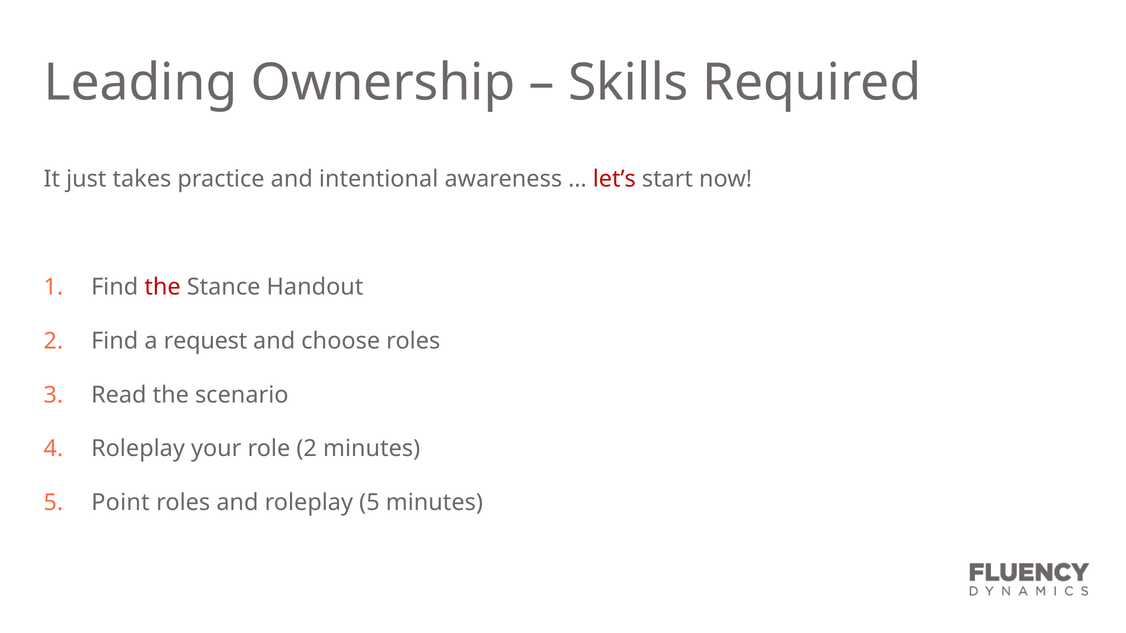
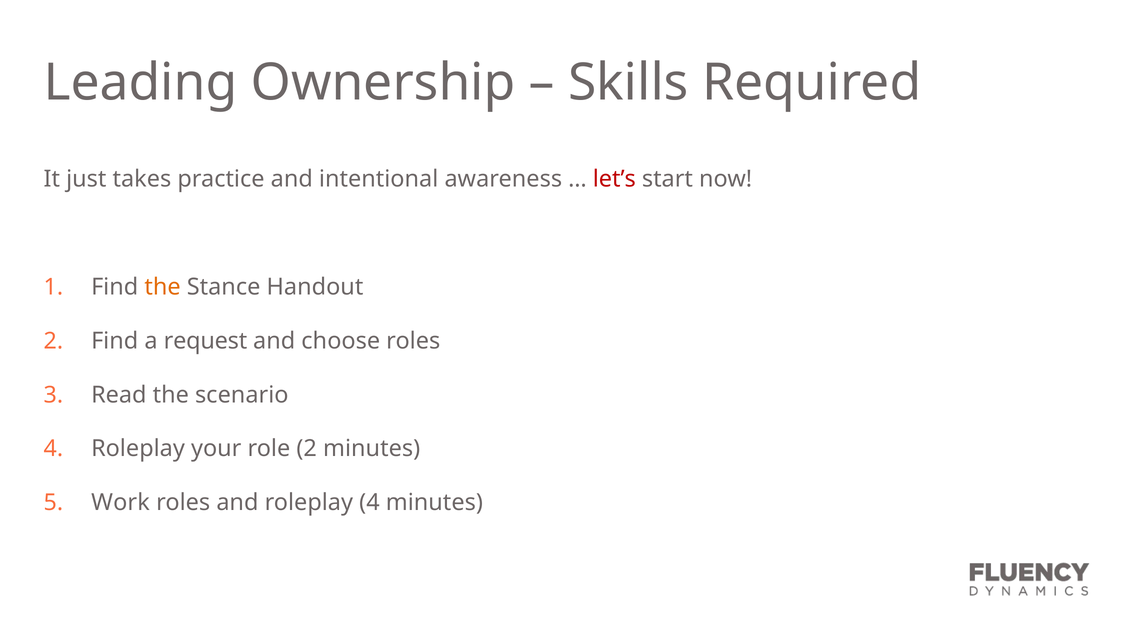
the colour: red -> orange (163, 287)
Point: Point -> Work (121, 503)
roleplay 5: 5 -> 4 (369, 503)
